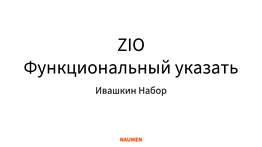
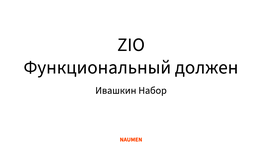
указать: указать -> должен (207, 67)
